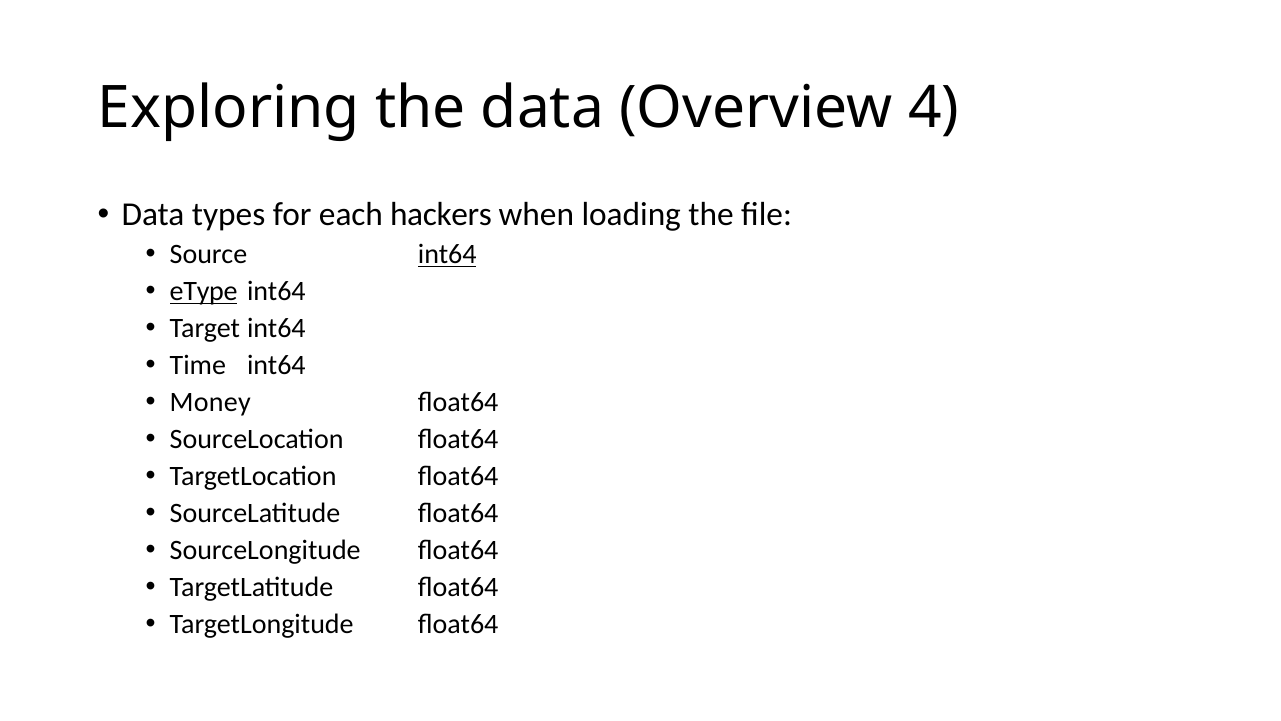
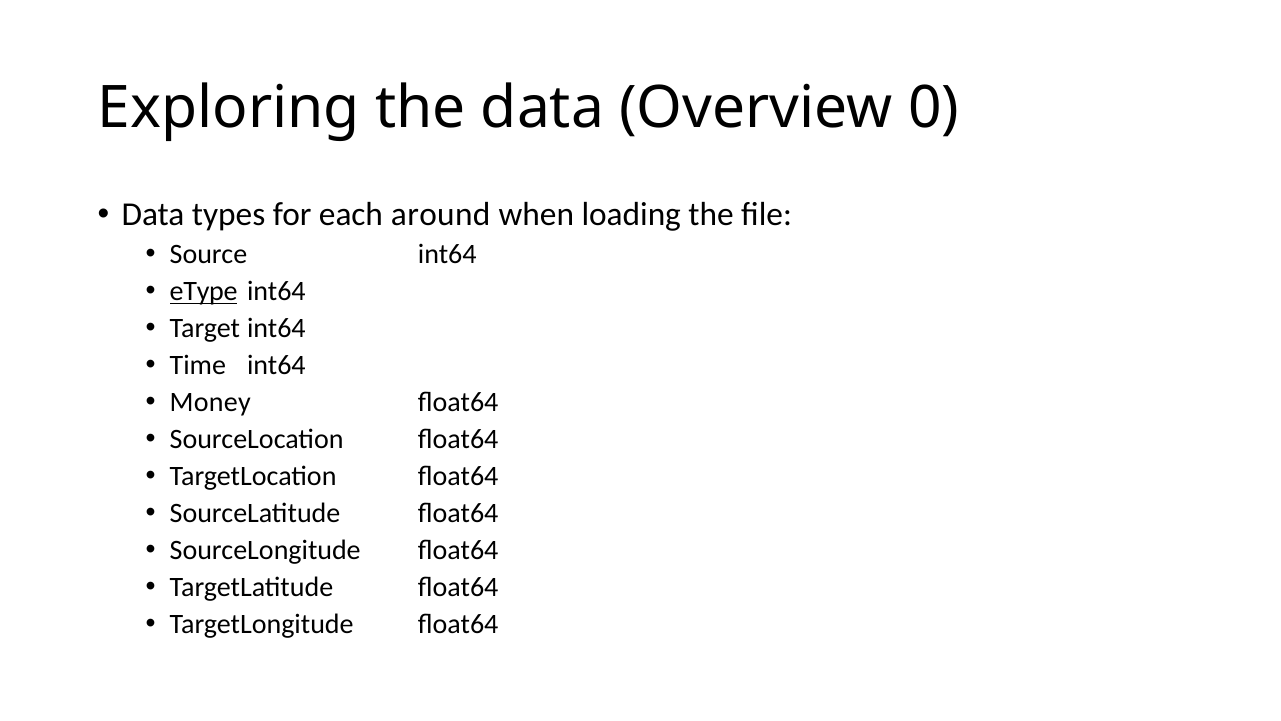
4: 4 -> 0 (934, 108)
hackers: hackers -> around (441, 214)
int64 underline: present -> none (447, 254)
